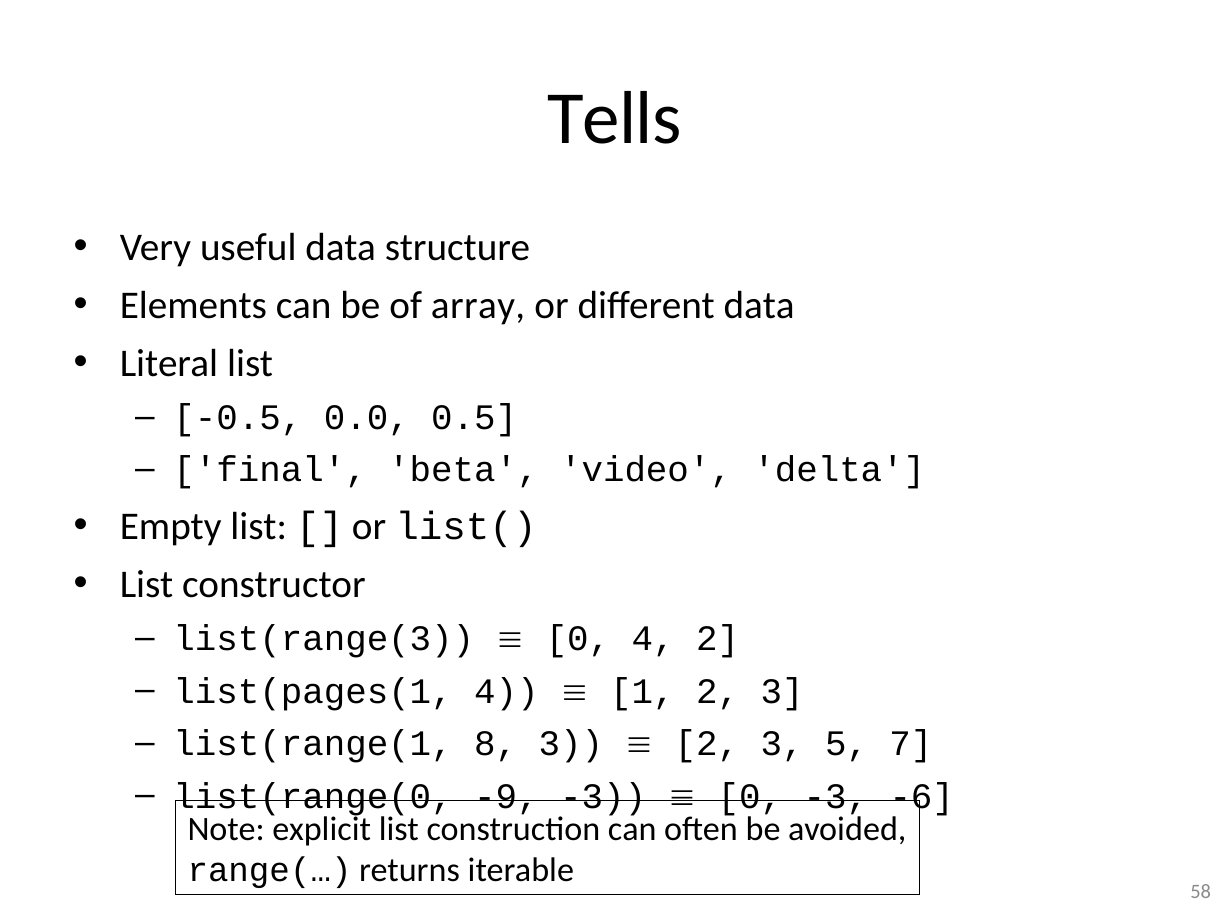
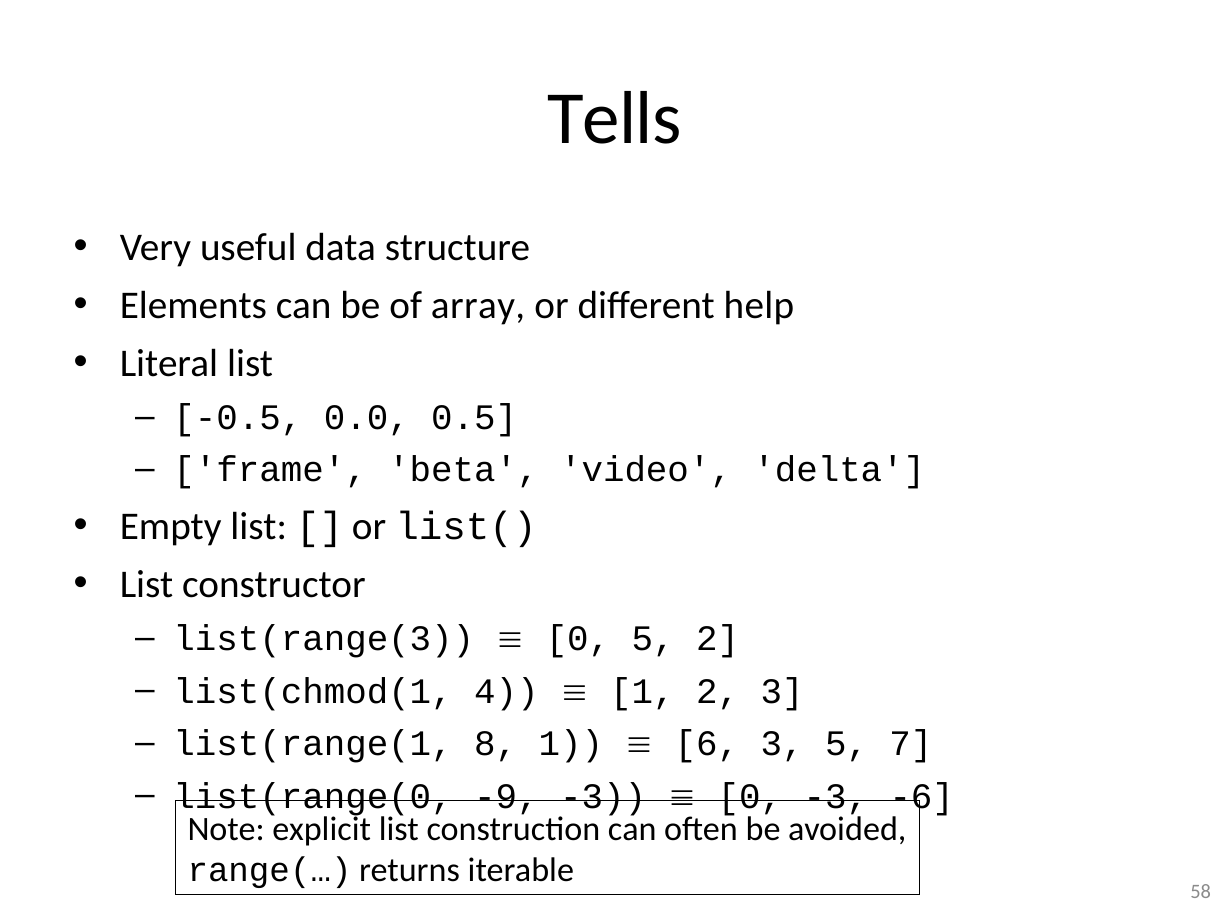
different data: data -> help (759, 305)
final: final -> frame (270, 470)
0 4: 4 -> 5 (653, 639)
list(pages(1: list(pages(1 -> list(chmod(1 (313, 691)
8 3: 3 -> 1 (571, 744)
2: 2 -> 6 (707, 744)
